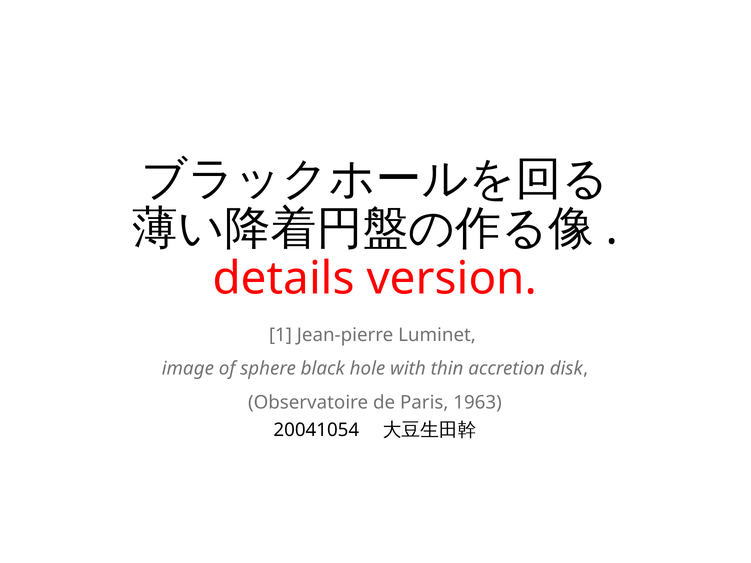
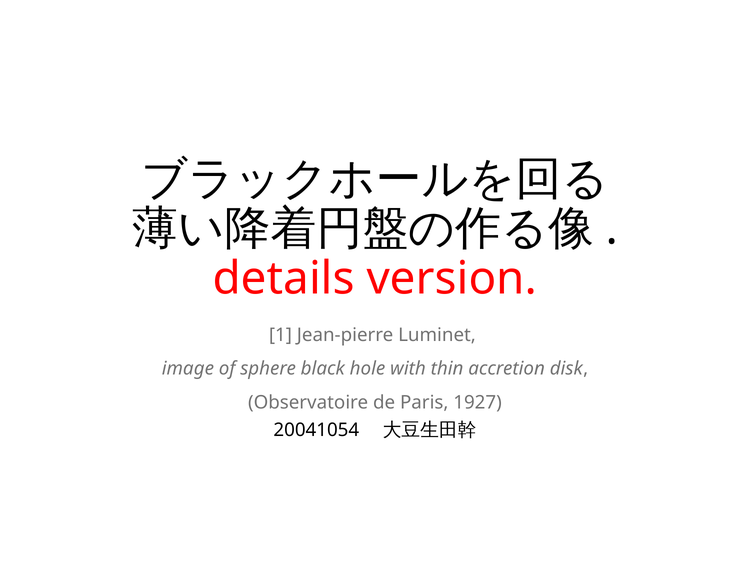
1963: 1963 -> 1927 (478, 403)
